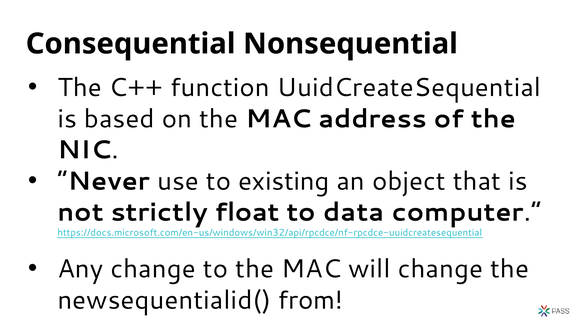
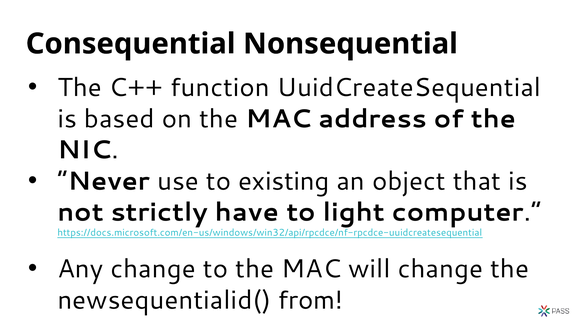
float: float -> have (247, 212)
data: data -> light (354, 212)
